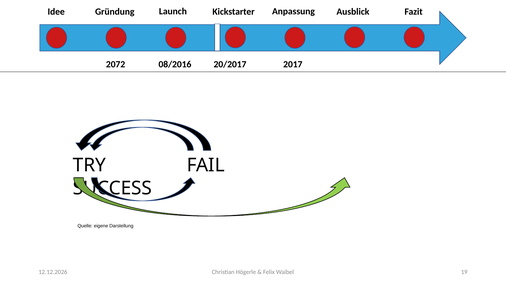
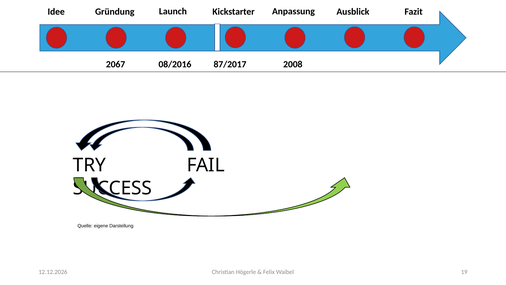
20/2017: 20/2017 -> 87/2017 (230, 64)
2017: 2017 -> 2008 (293, 64)
2072: 2072 -> 2067 (116, 64)
